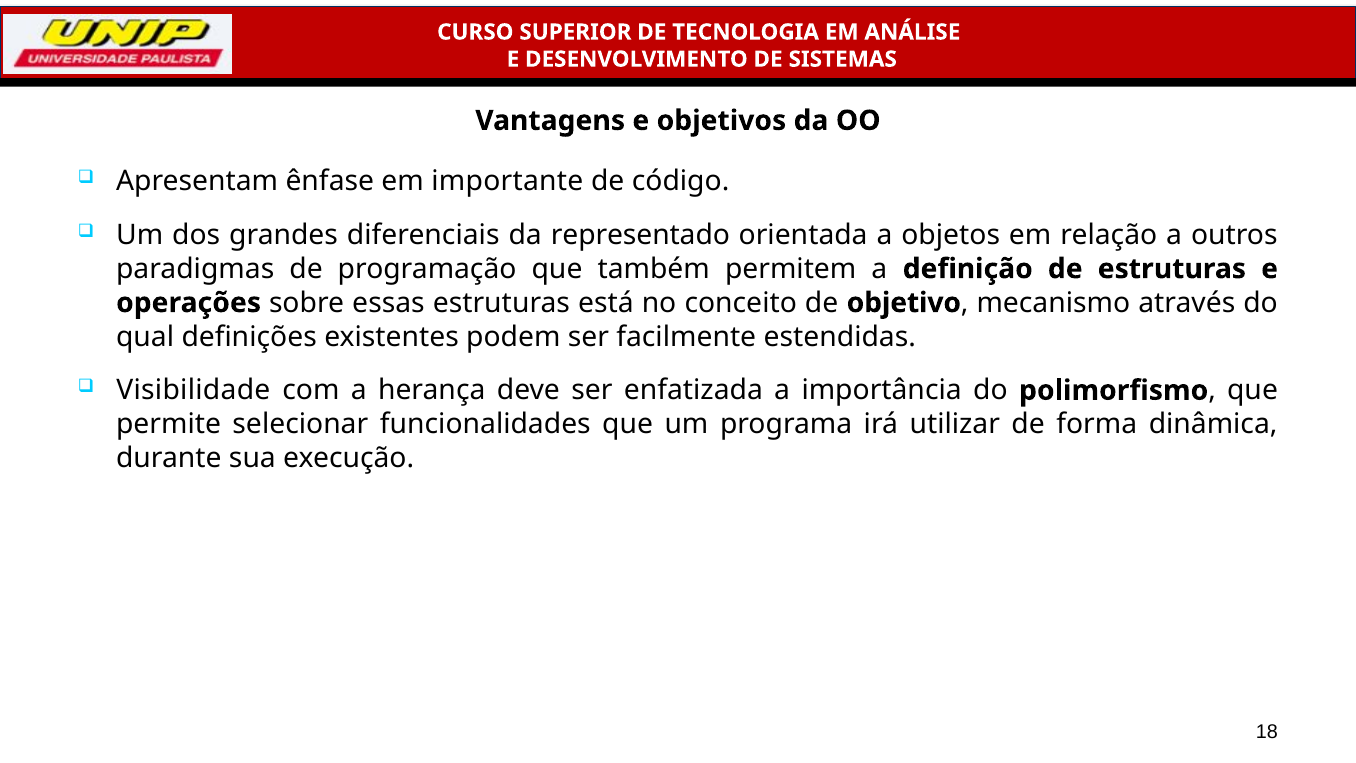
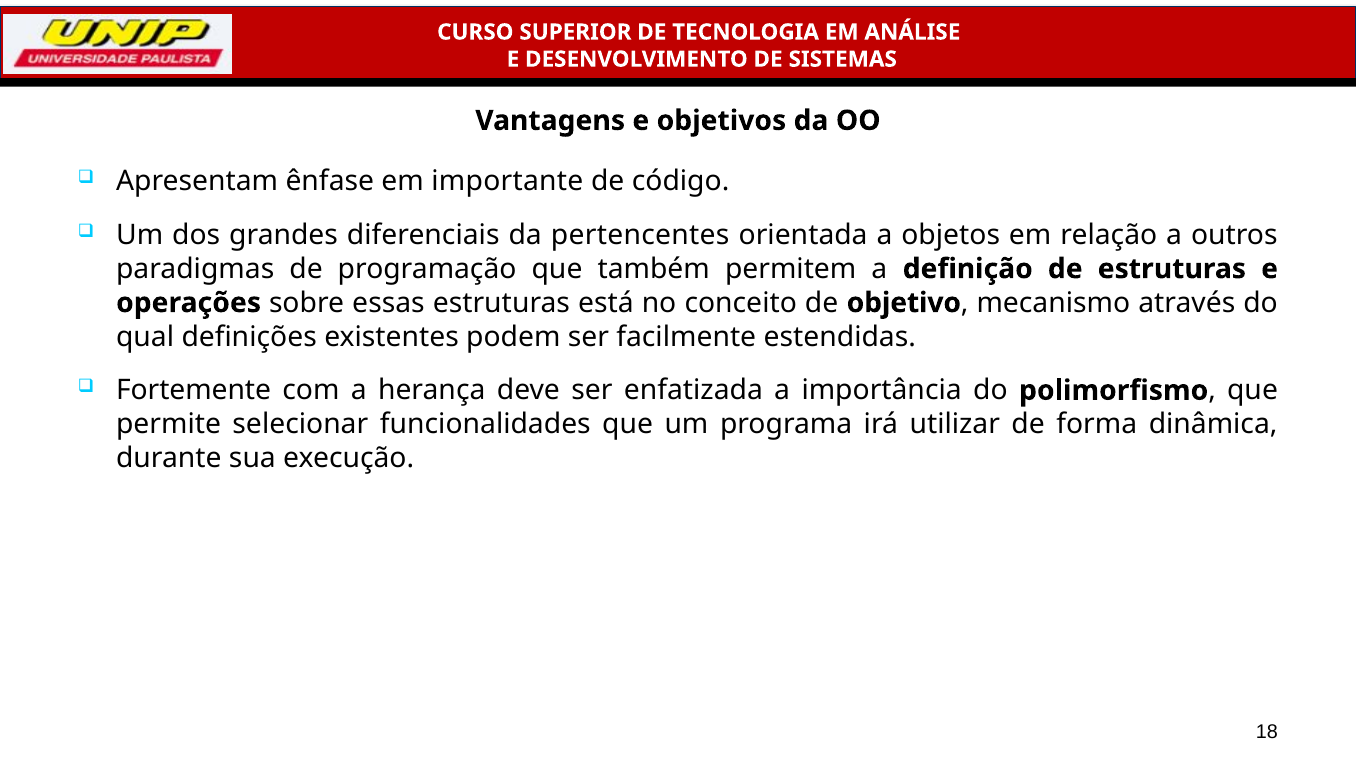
representado: representado -> pertencentes (640, 235)
Visibilidade: Visibilidade -> Fortemente (194, 390)
